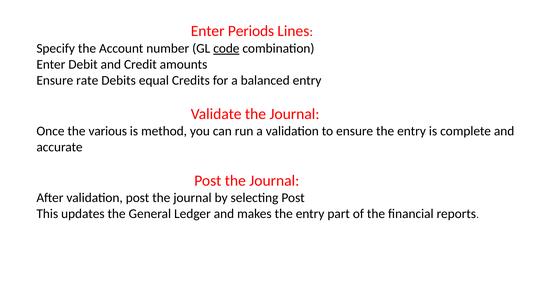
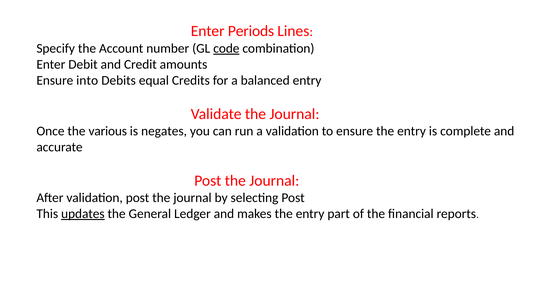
rate: rate -> into (87, 80)
method: method -> negates (164, 131)
updates underline: none -> present (83, 214)
